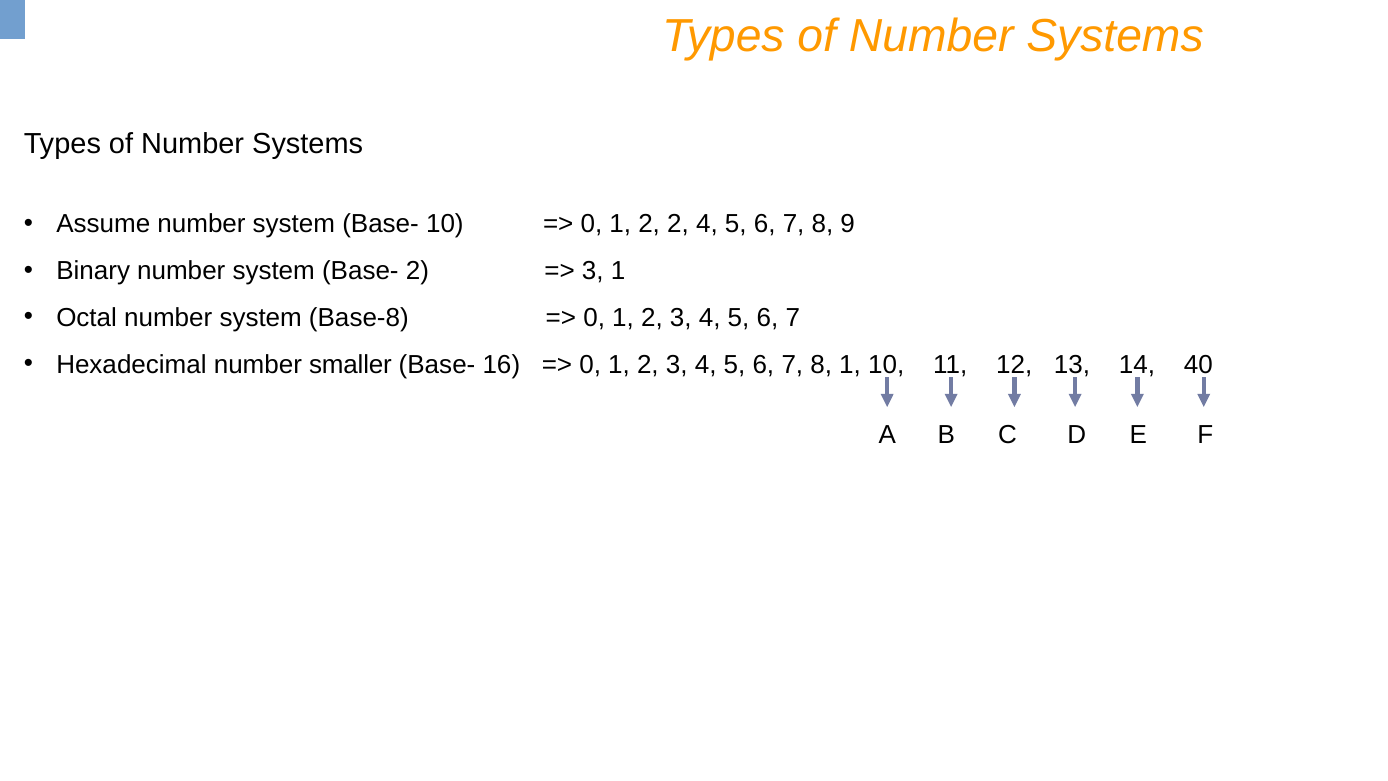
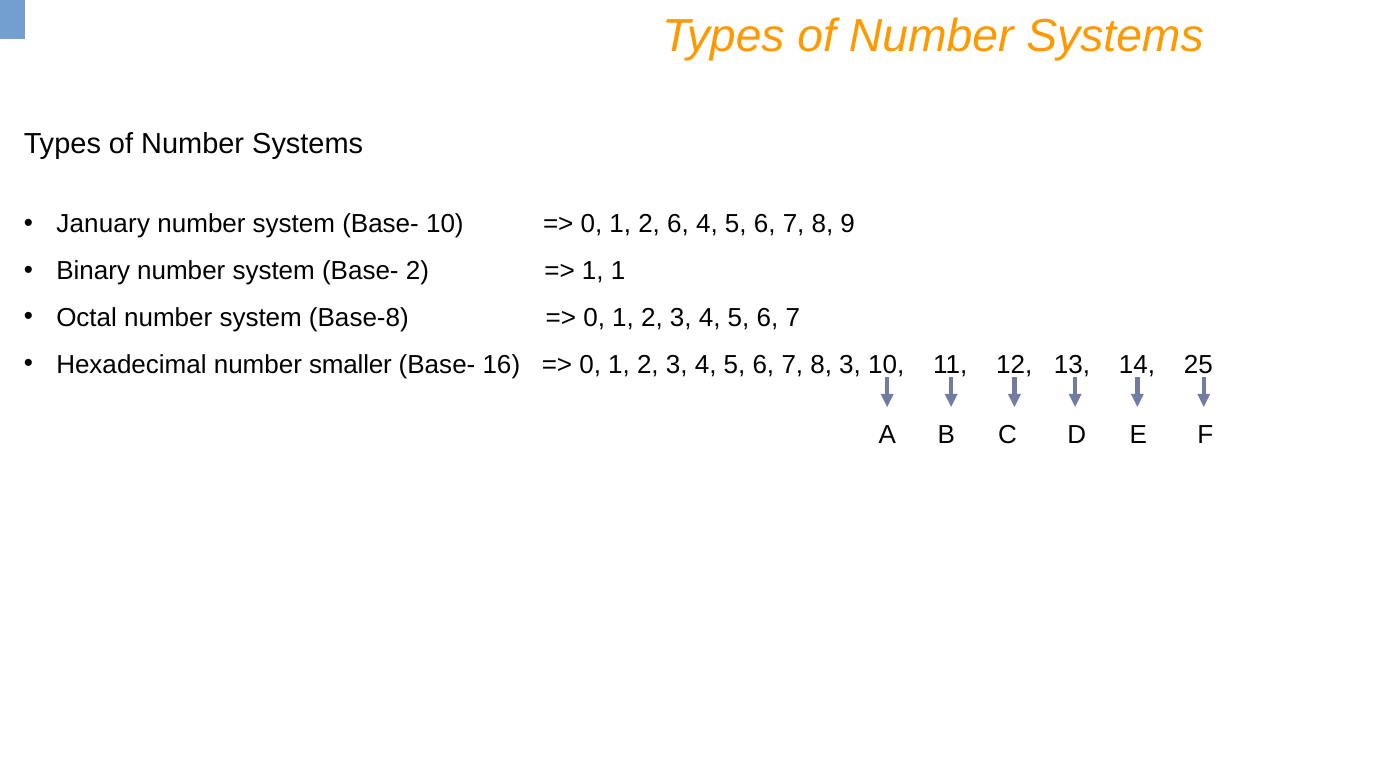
Assume: Assume -> January (103, 224)
2 2: 2 -> 6 (678, 224)
3: 3 -> 1 (593, 271)
8 1: 1 -> 3 (850, 364)
40: 40 -> 25 (1198, 364)
